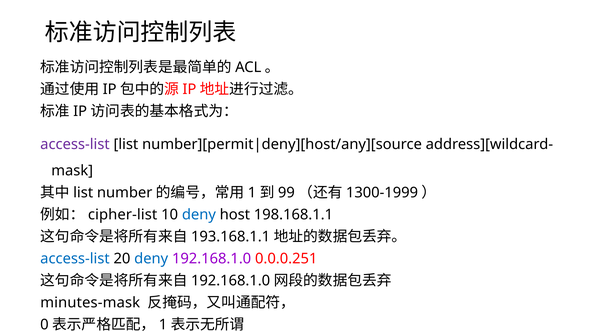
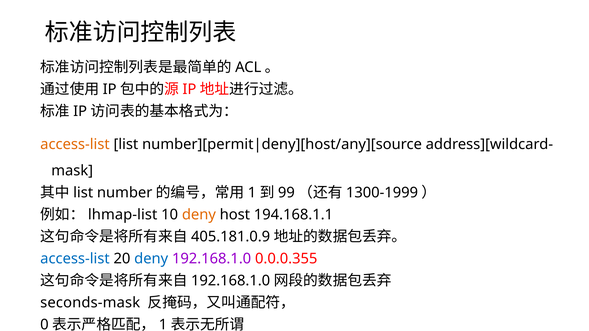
access-list colour: purple -> orange (75, 144)
cipher-list: cipher-list -> lhmap-list (123, 215)
deny colour: blue -> orange (199, 215)
198.168.1.1: 198.168.1.1 -> 194.168.1.1 (293, 215)
193.168.1.1: 193.168.1.1 -> 405.181.0.9 (231, 237)
0.0.0.251: 0.0.0.251 -> 0.0.0.355 (286, 259)
minutes-mask: minutes-mask -> seconds-mask (90, 303)
